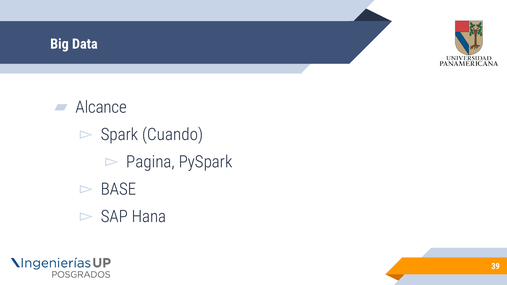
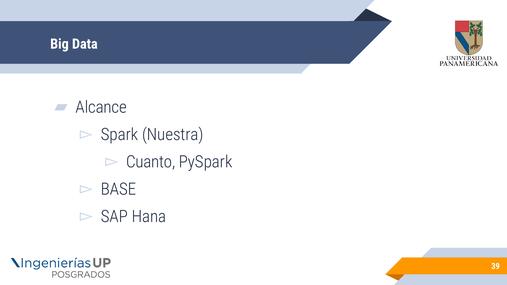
Cuando: Cuando -> Nuestra (173, 135)
Pagina: Pagina -> Cuanto (151, 162)
